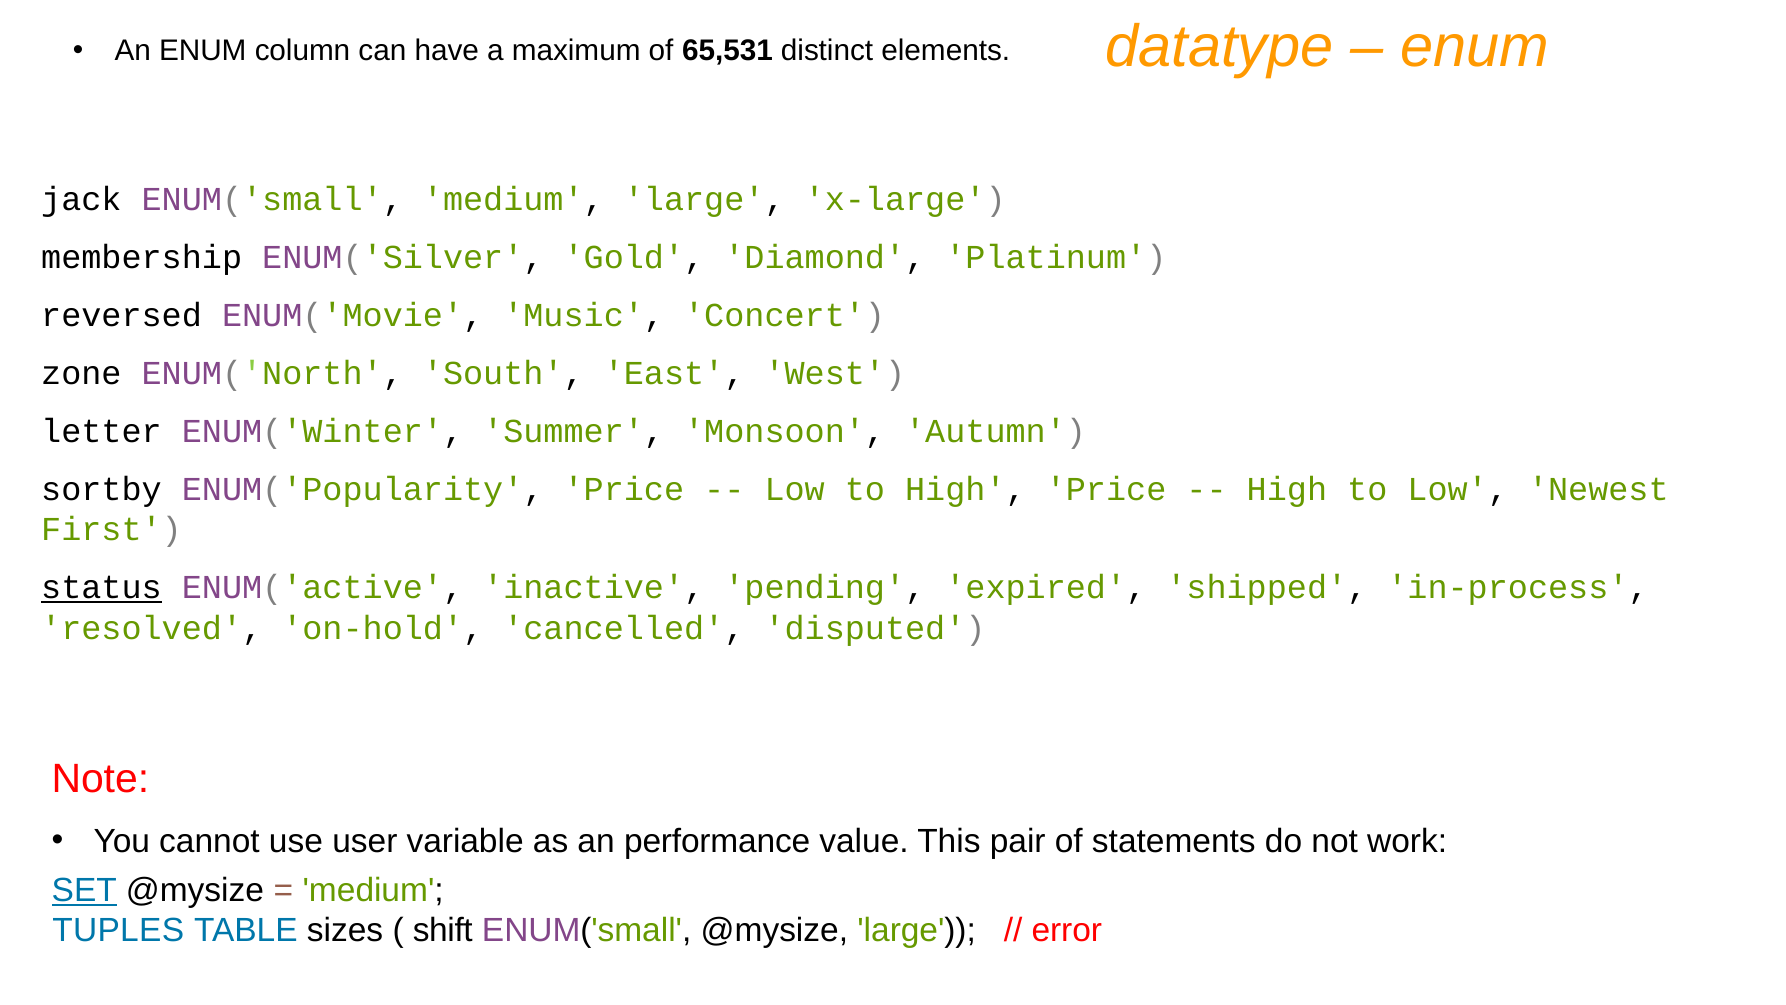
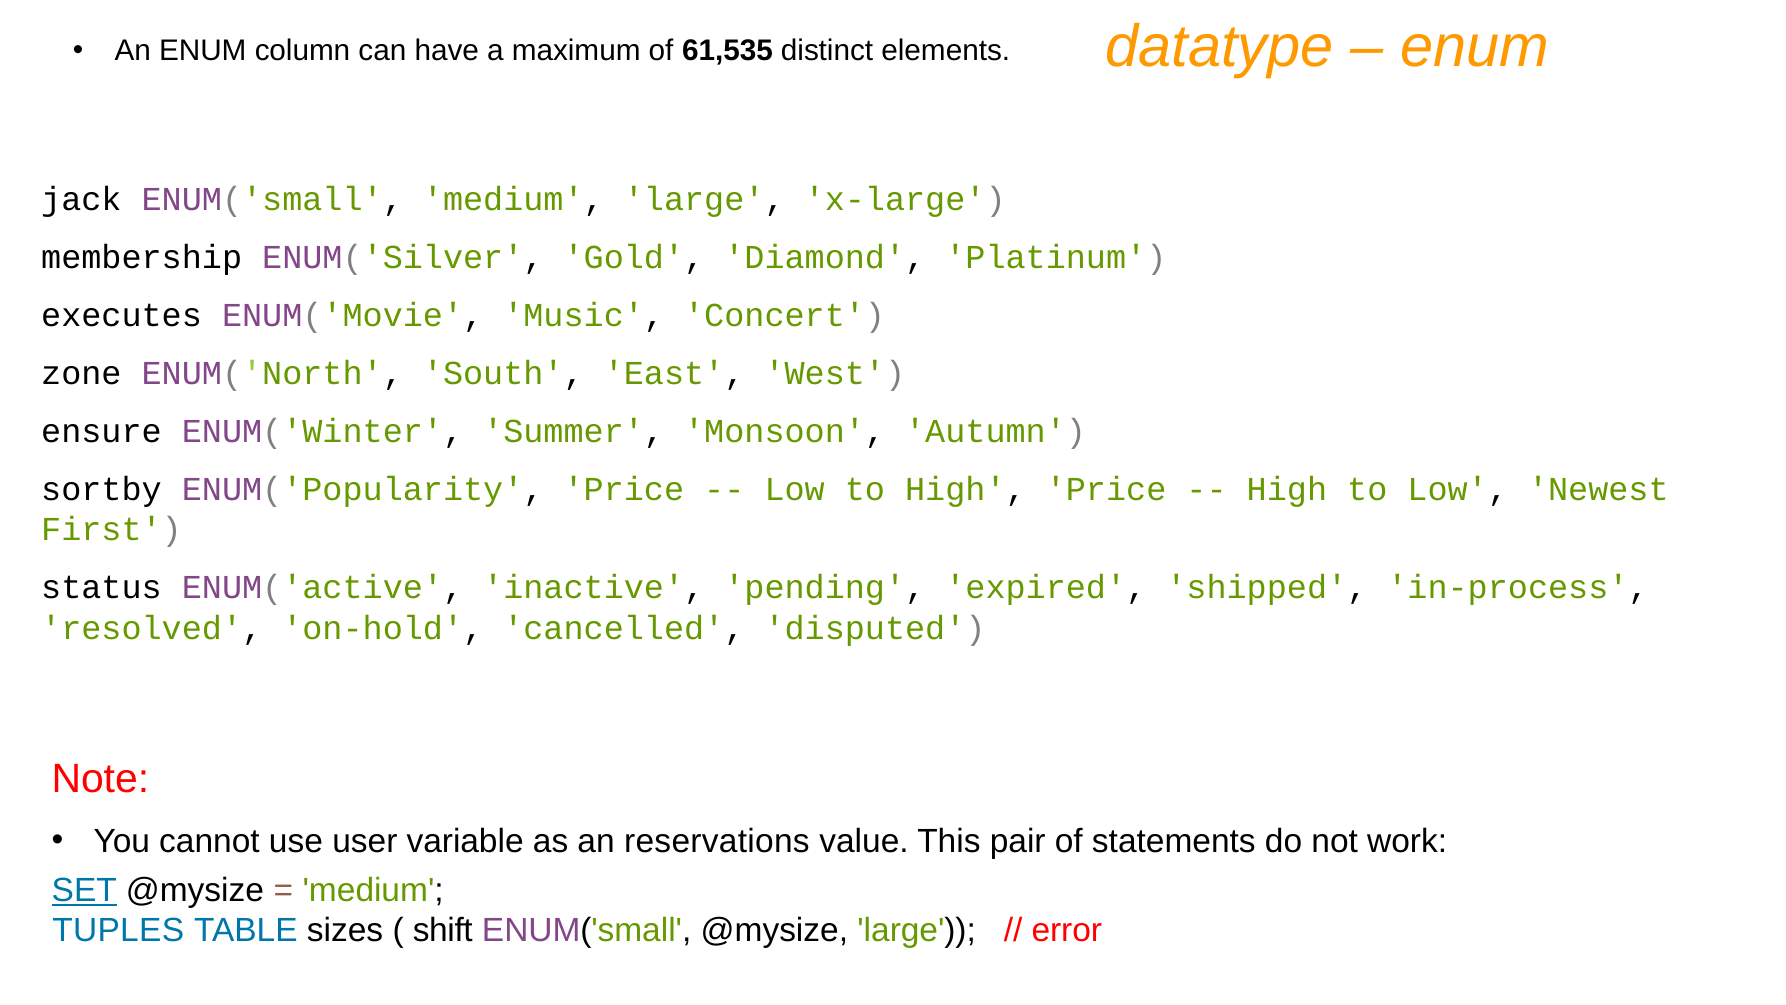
65,531: 65,531 -> 61,535 (728, 51)
reversed: reversed -> executes (122, 315)
letter: letter -> ensure (101, 431)
status underline: present -> none (101, 588)
performance: performance -> reservations (717, 841)
